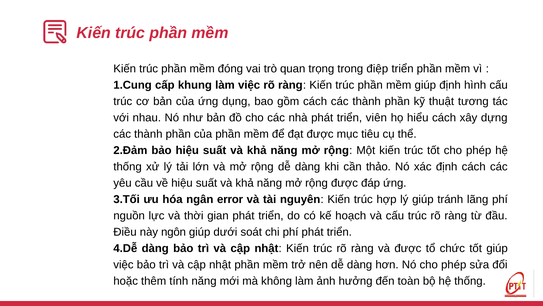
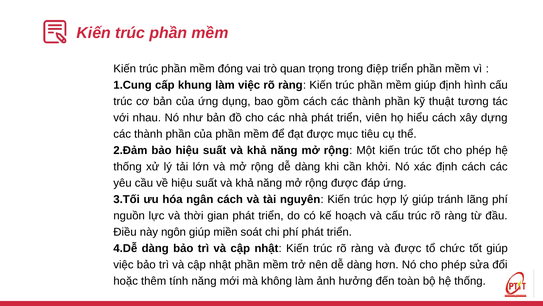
thảo: thảo -> khởi (378, 166)
ngân error: error -> cách (230, 199)
dưới: dưới -> miền (225, 232)
